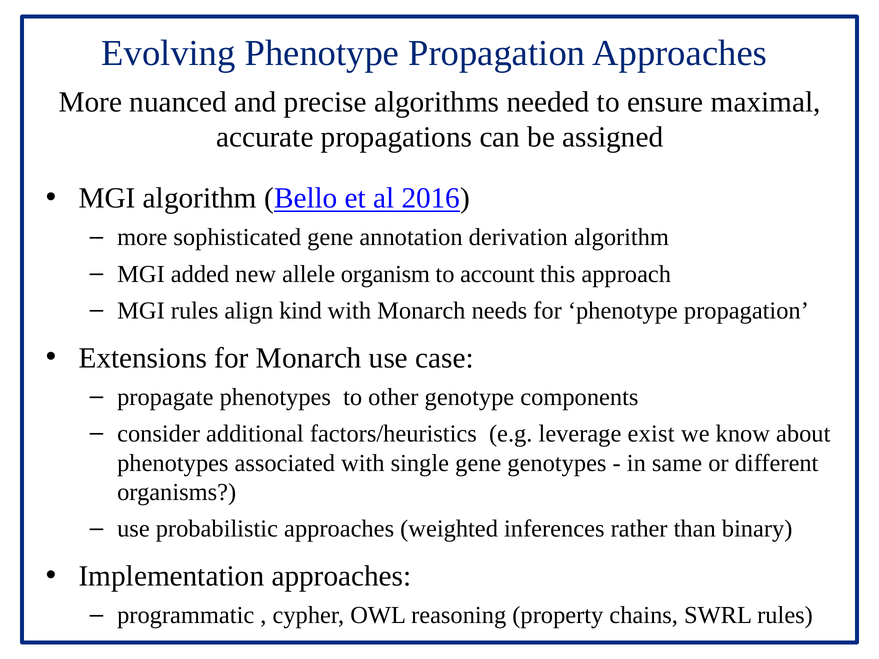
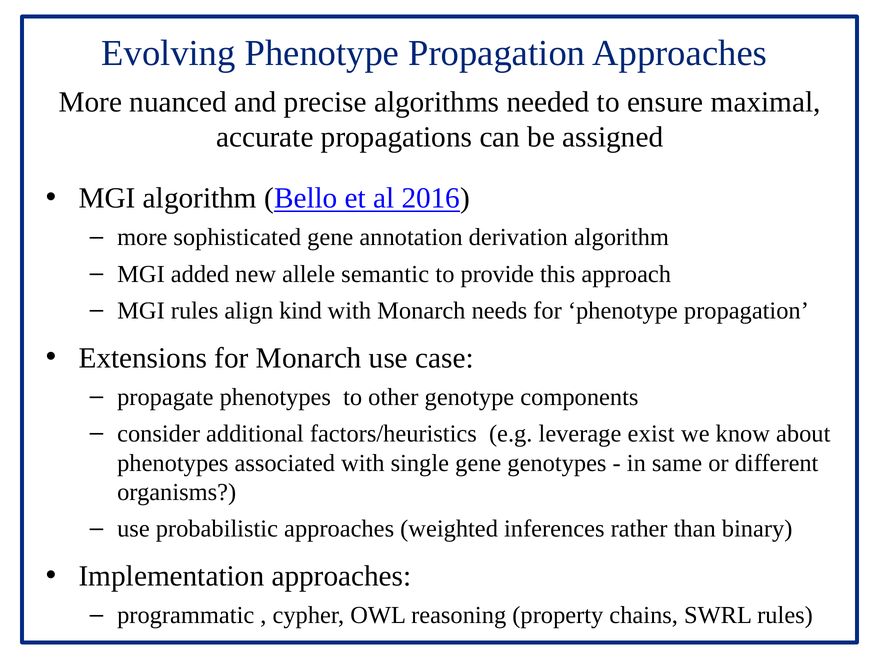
organism: organism -> semantic (385, 274)
account: account -> provide (497, 274)
